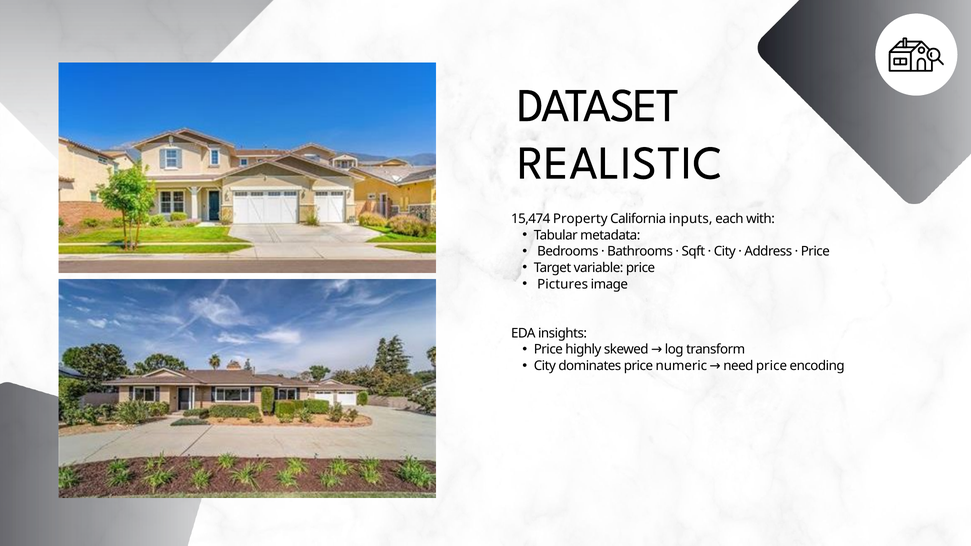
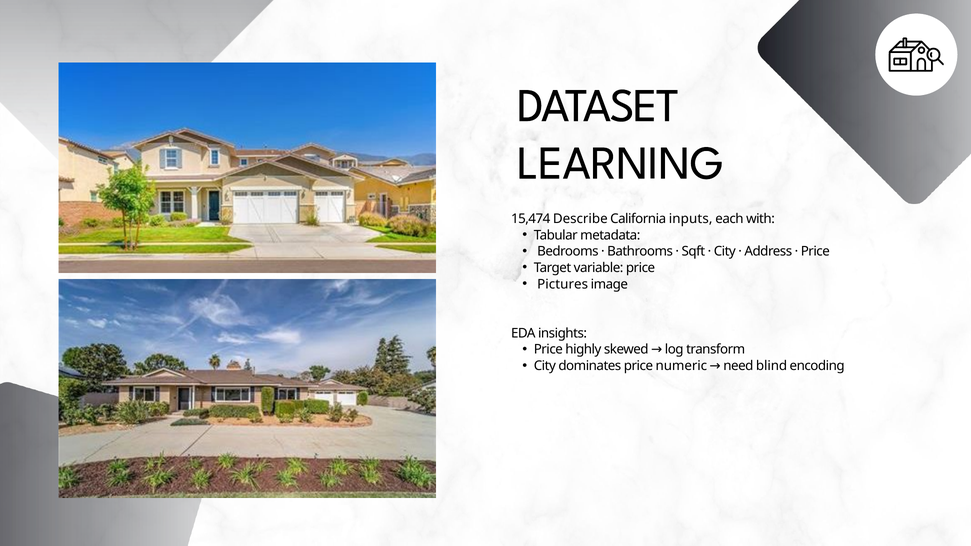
REALISTIC: REALISTIC -> LEARNING (620, 163)
Property: Property -> Describe (580, 219)
need price: price -> blind (772, 366)
